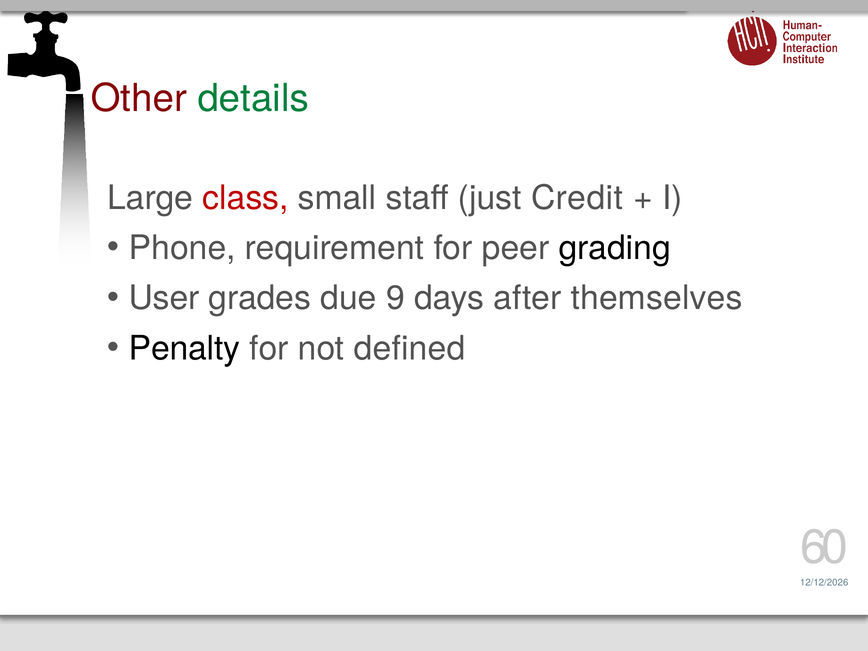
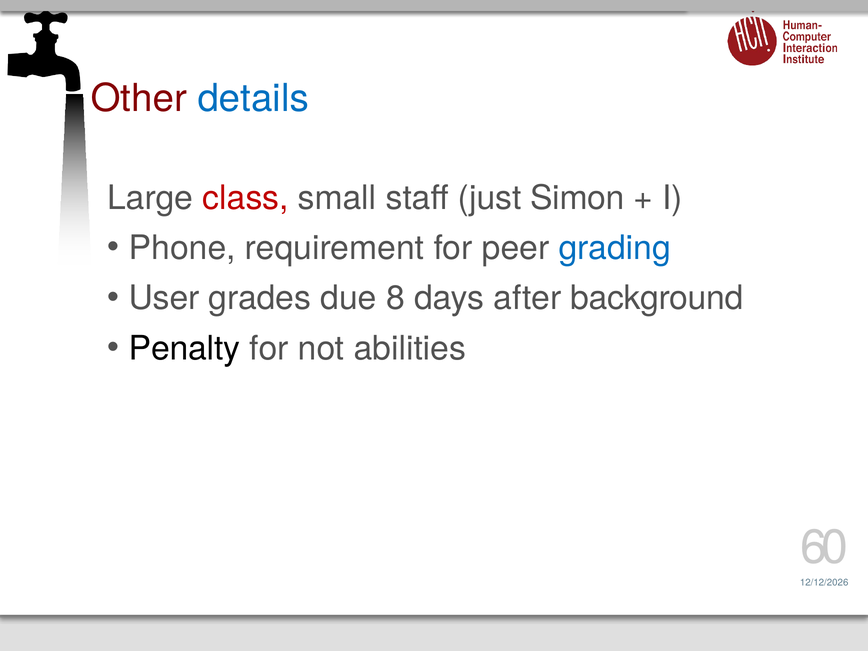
details colour: green -> blue (253, 99)
Credit: Credit -> Simon (577, 198)
grading colour: black -> blue (615, 248)
9: 9 -> 8 (395, 298)
themselves: themselves -> background (657, 298)
defined: defined -> abilities (410, 348)
